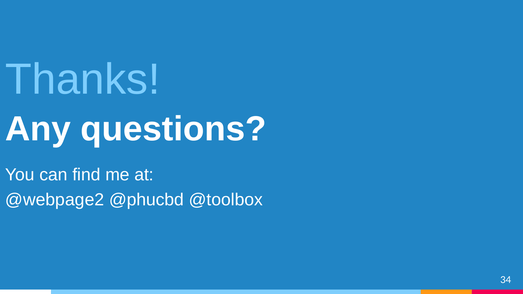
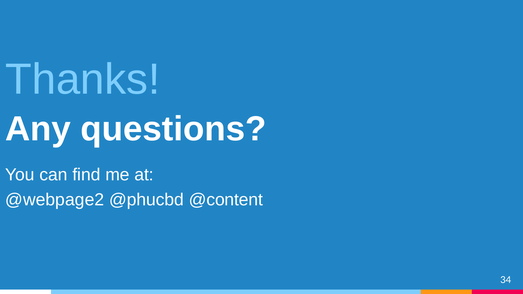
@toolbox: @toolbox -> @content (226, 200)
